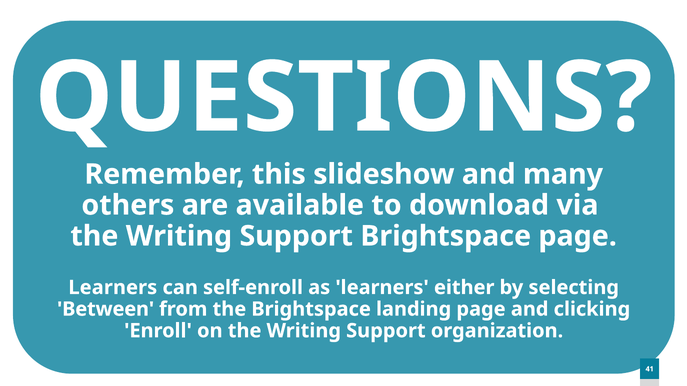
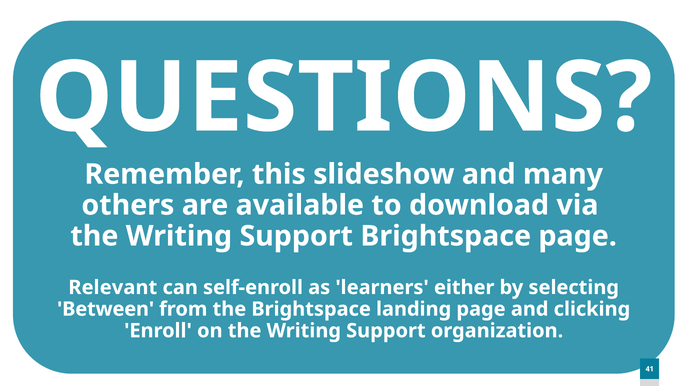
Learners: Learners -> Relevant (113, 288)
